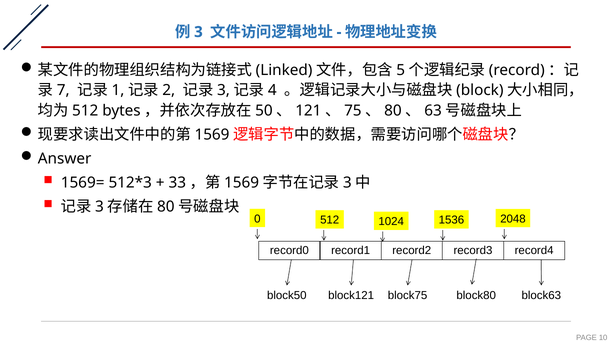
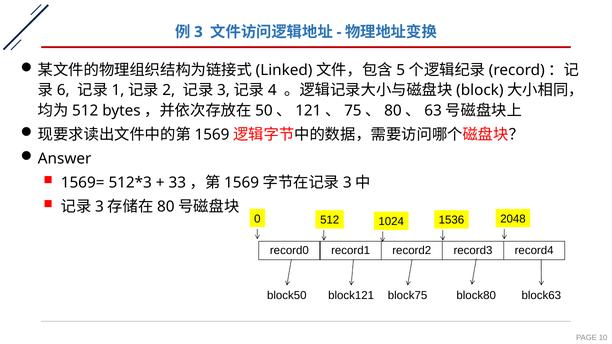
7: 7 -> 6 (63, 90)
